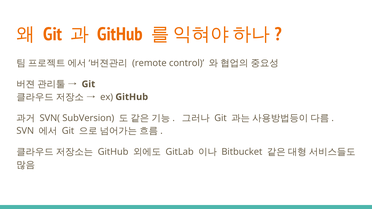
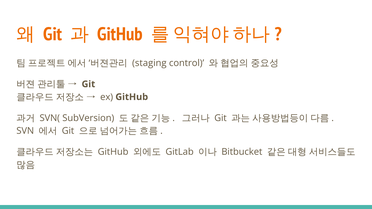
remote: remote -> staging (149, 63)
